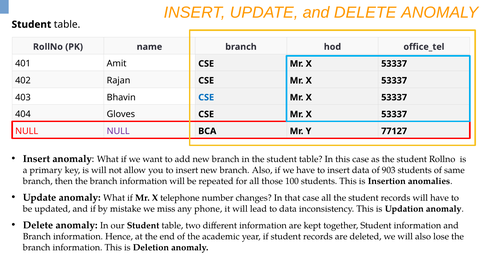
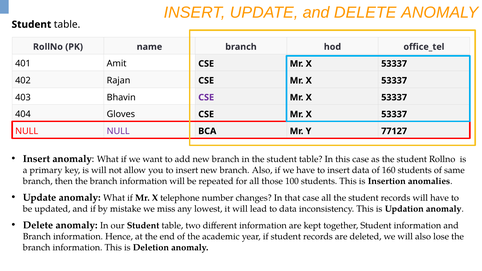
CSE colour: blue -> purple (206, 97)
903: 903 -> 160 (389, 170)
phone: phone -> lowest (208, 209)
